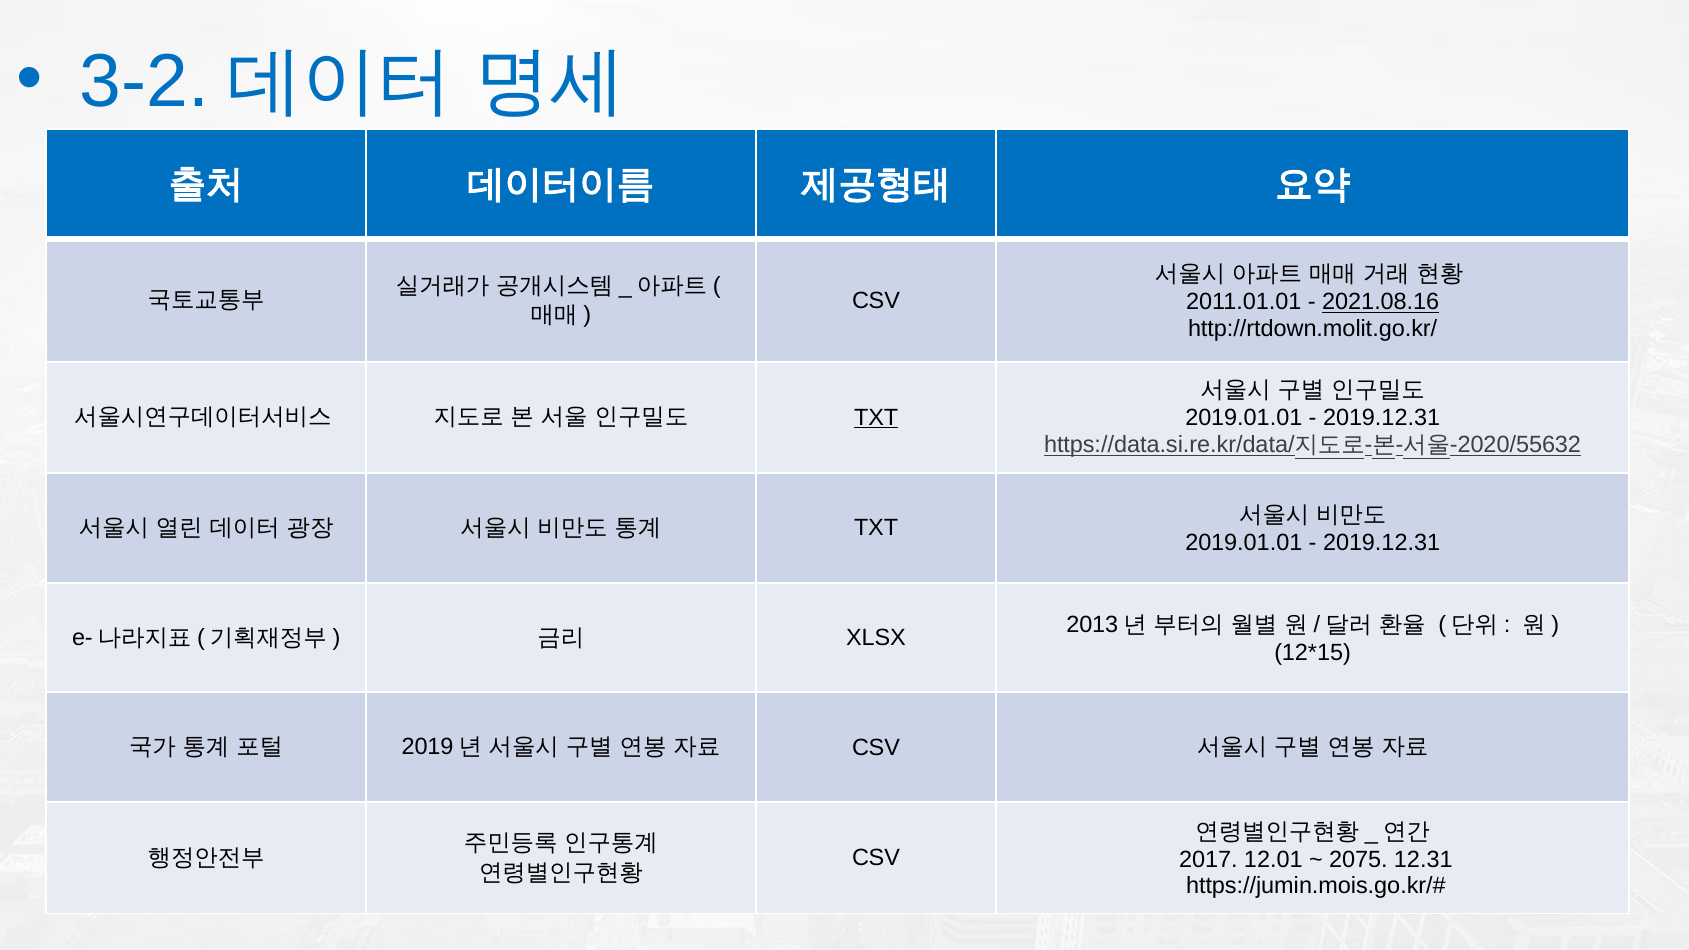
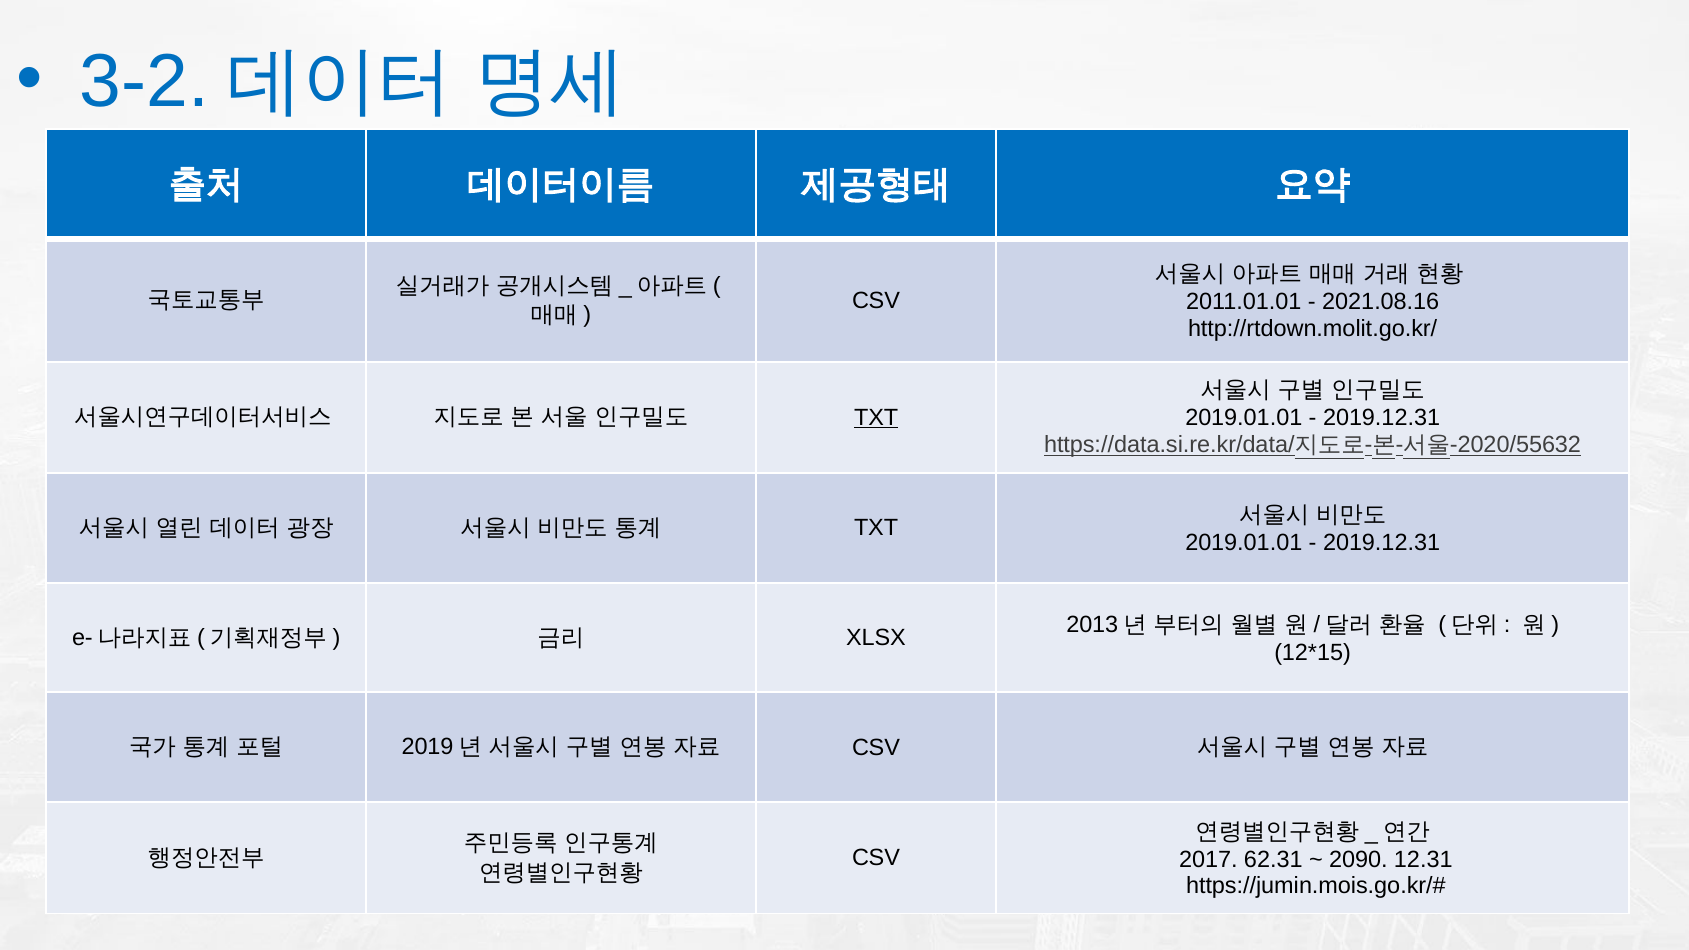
2021.08.16 underline: present -> none (1381, 302)
12.01: 12.01 -> 62.31 (1273, 860)
2075: 2075 -> 2090 (1358, 860)
